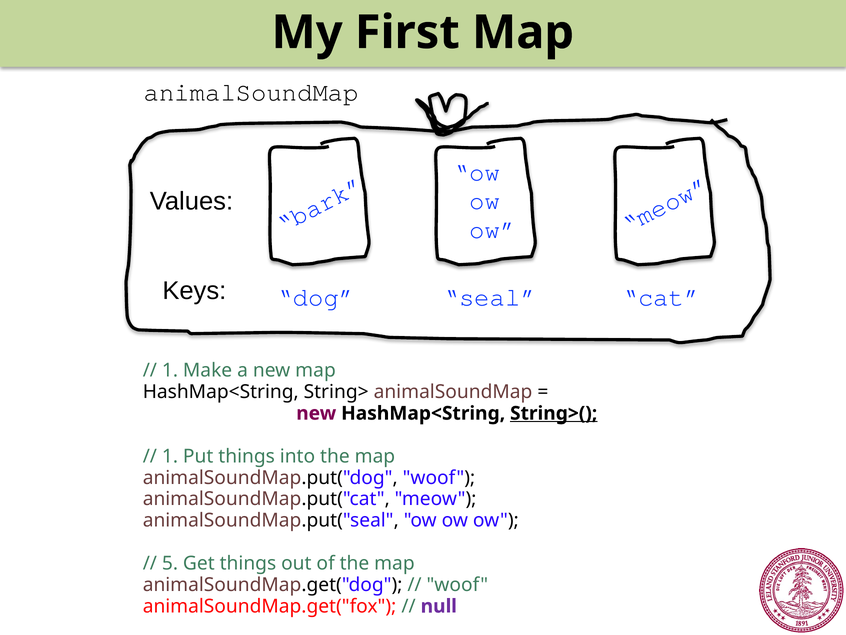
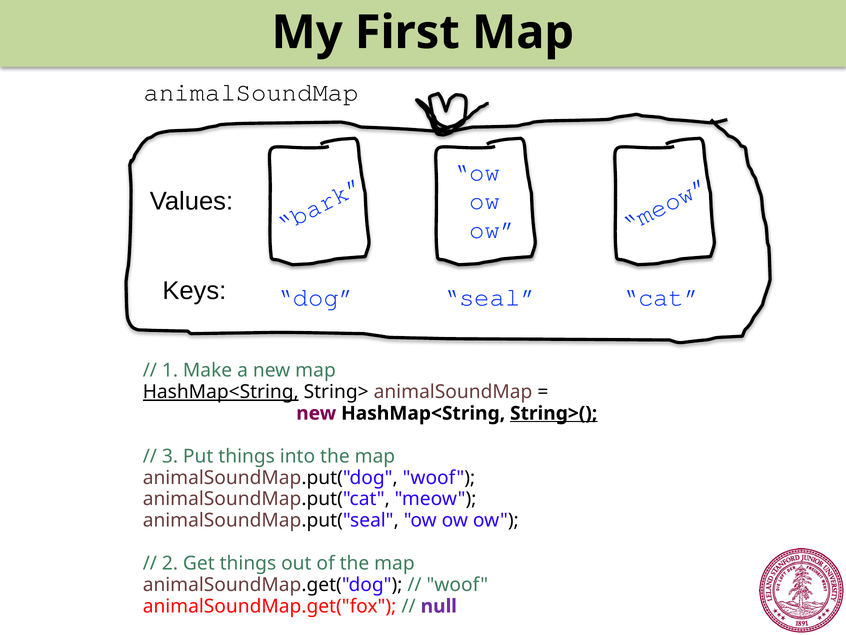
HashMap<String underline: none -> present (221, 392)
1: 1 -> 3 (170, 456)
5: 5 -> 2 (170, 563)
